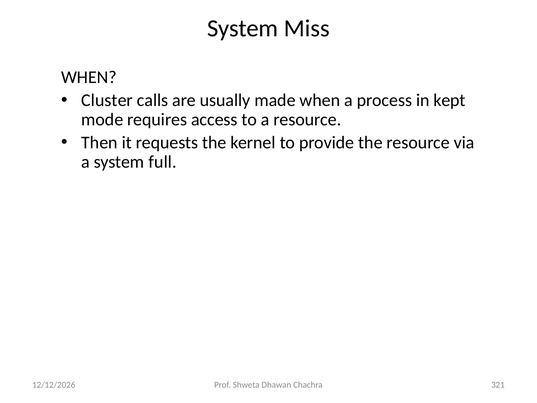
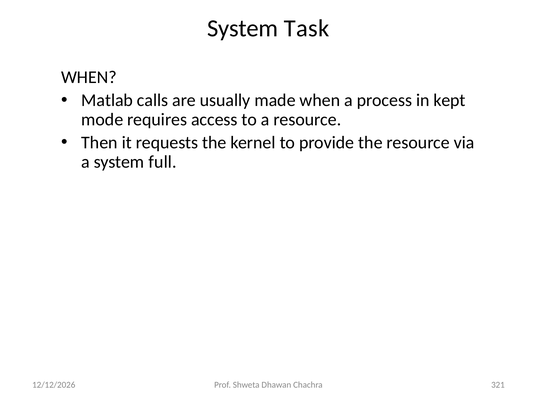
Miss: Miss -> Task (307, 28)
Cluster: Cluster -> Matlab (107, 100)
